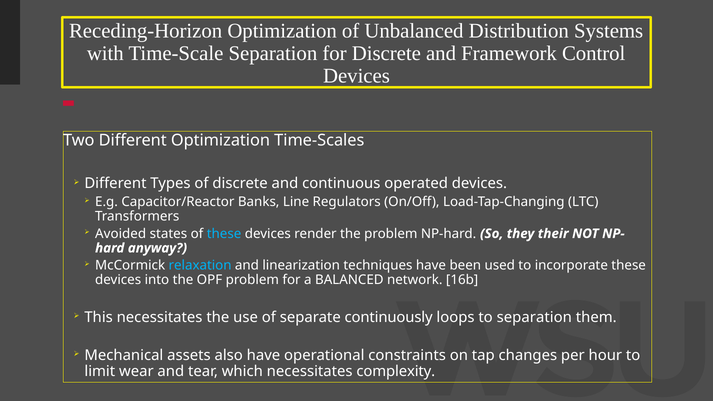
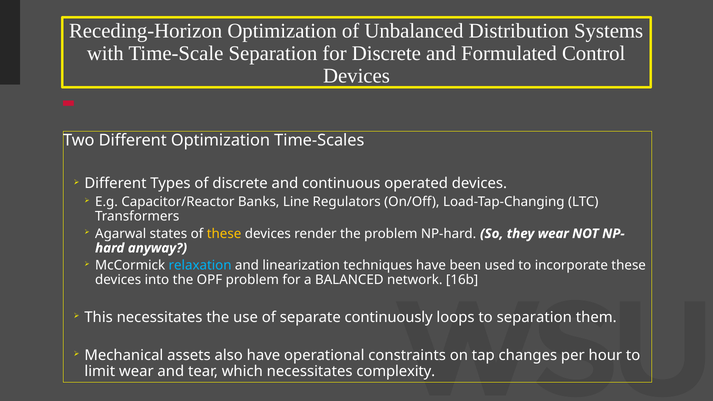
Framework: Framework -> Formulated (509, 54)
Avoided: Avoided -> Agarwal (121, 234)
these colour: light blue -> yellow (224, 234)
they their: their -> wear (553, 234)
